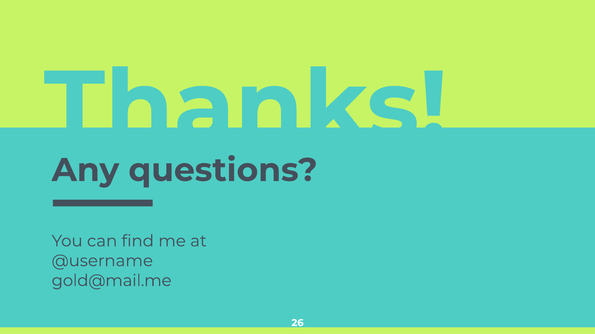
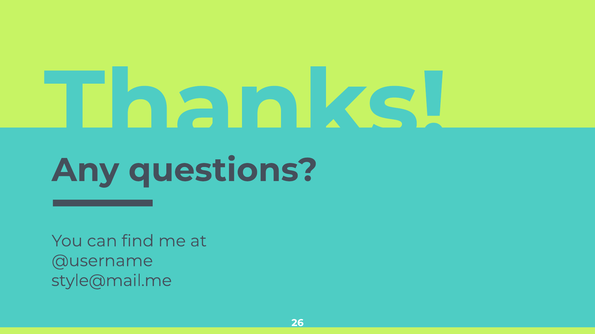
gold@mail.me: gold@mail.me -> style@mail.me (112, 281)
